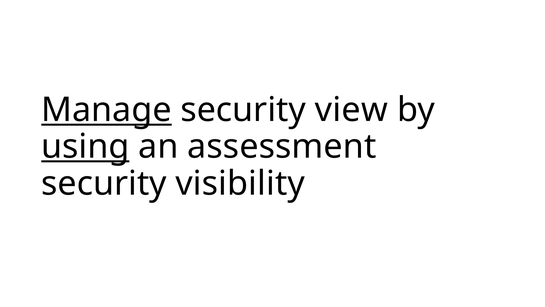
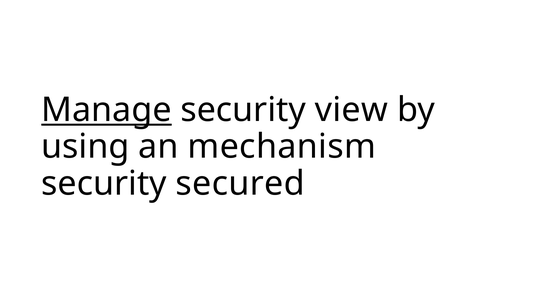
using underline: present -> none (85, 146)
assessment: assessment -> mechanism (282, 146)
visibility: visibility -> secured (240, 183)
